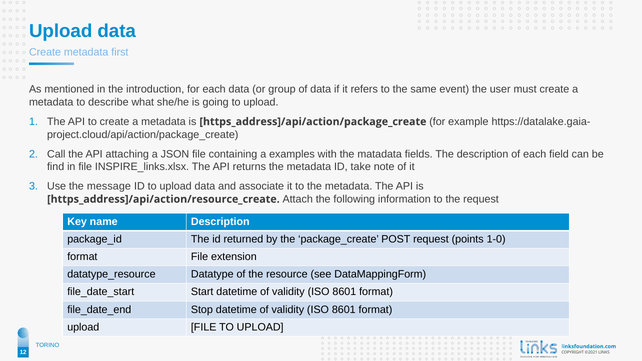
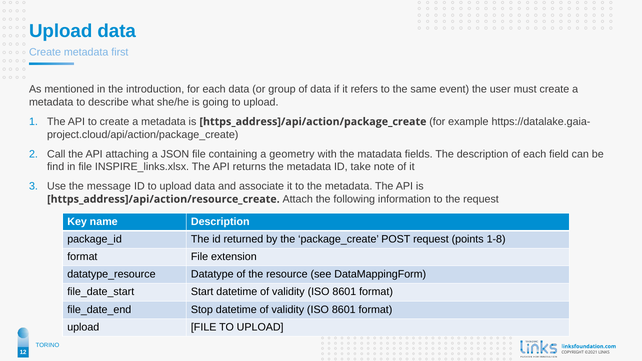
examples: examples -> geometry (292, 154)
1-0: 1-0 -> 1-8 (496, 239)
